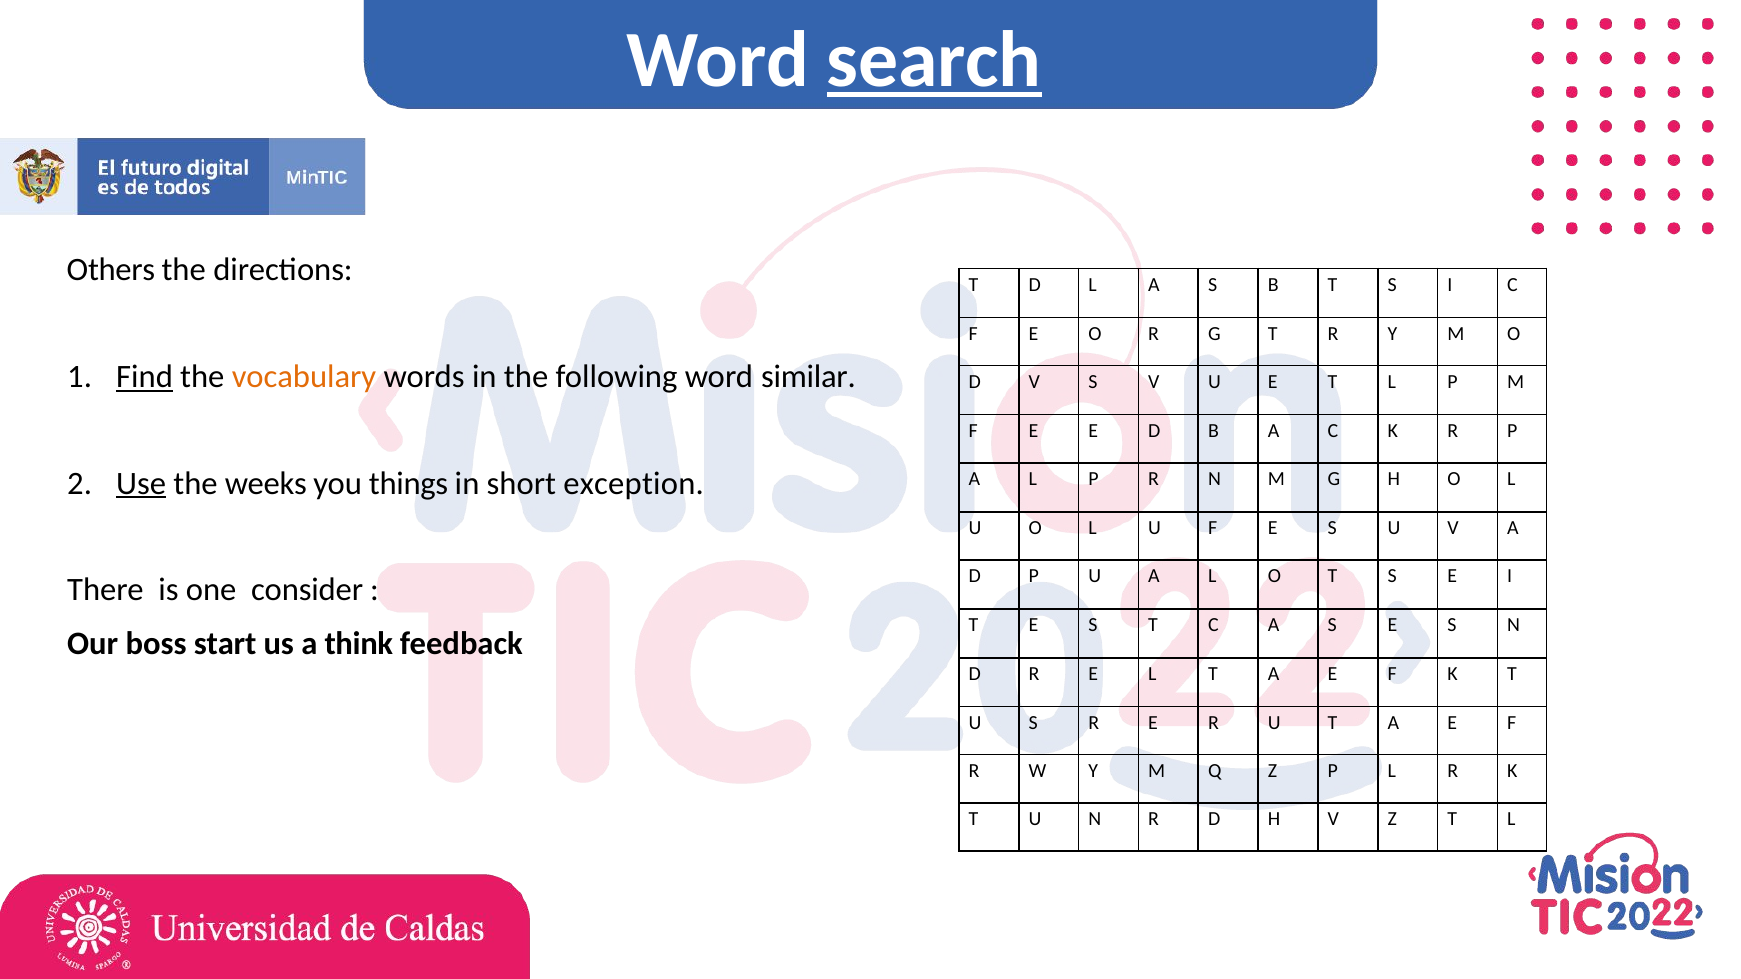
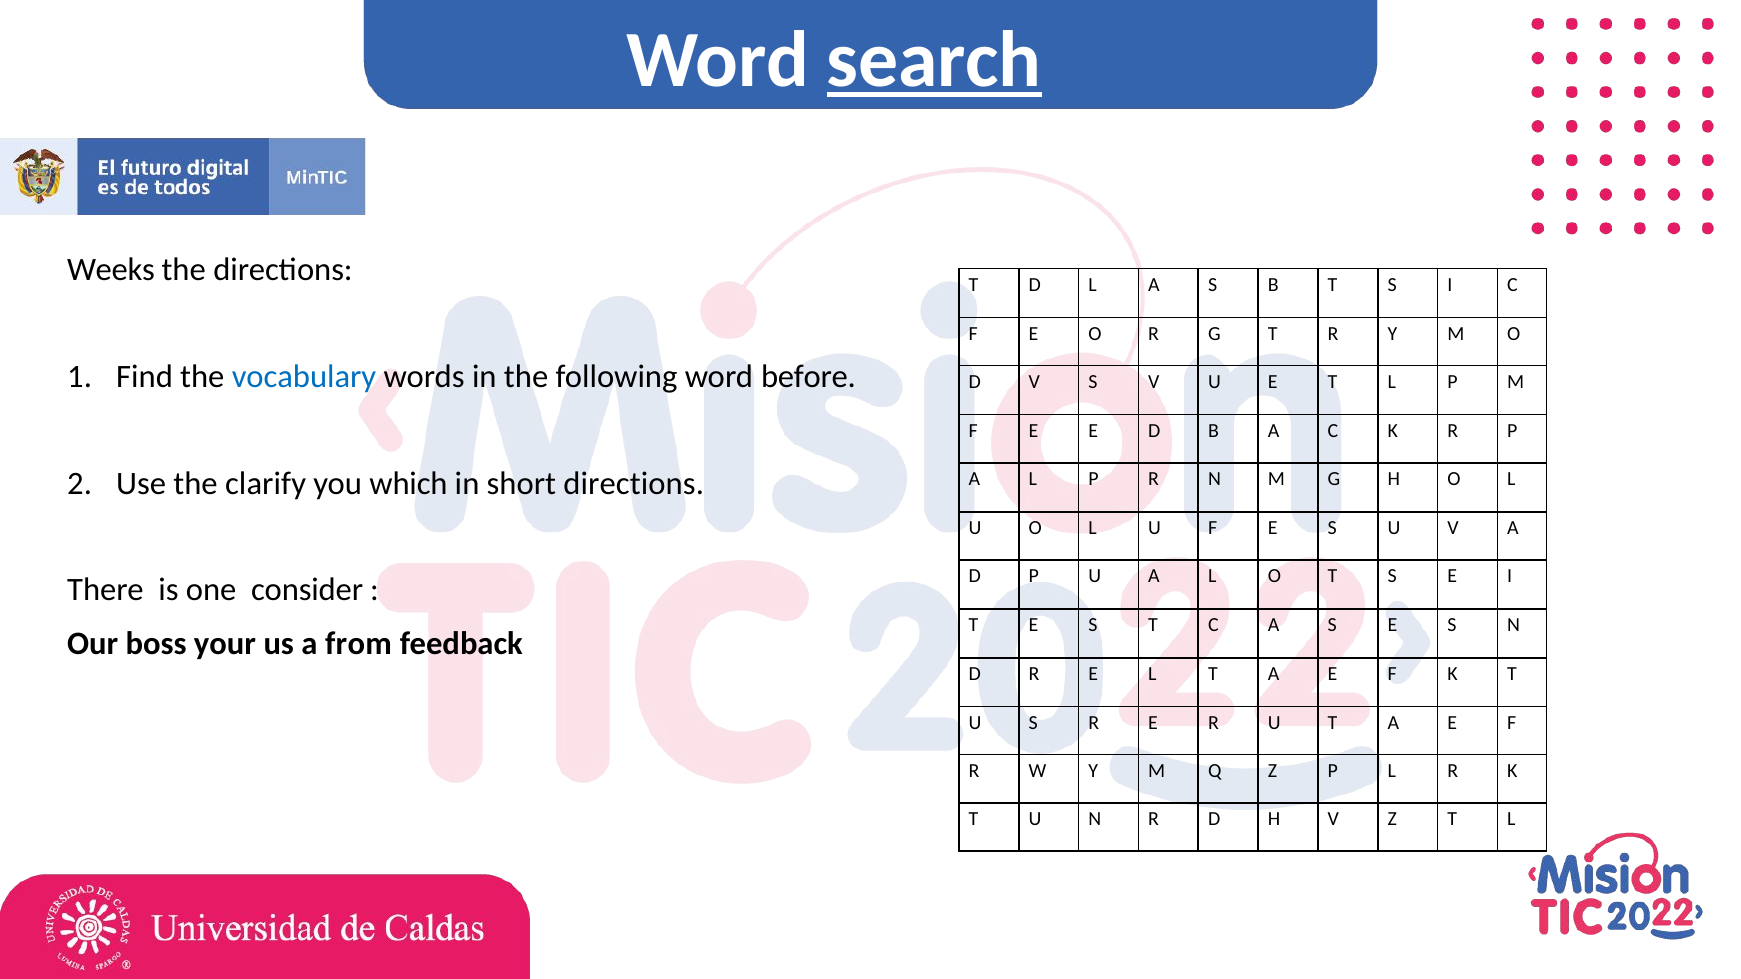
Others: Others -> Weeks (111, 270)
Find underline: present -> none (145, 377)
vocabulary colour: orange -> blue (304, 377)
similar: similar -> before (808, 377)
Use underline: present -> none (141, 483)
weeks: weeks -> clarify (266, 483)
things: things -> which (408, 483)
short exception: exception -> directions (634, 483)
start: start -> your (225, 644)
think: think -> from (358, 644)
